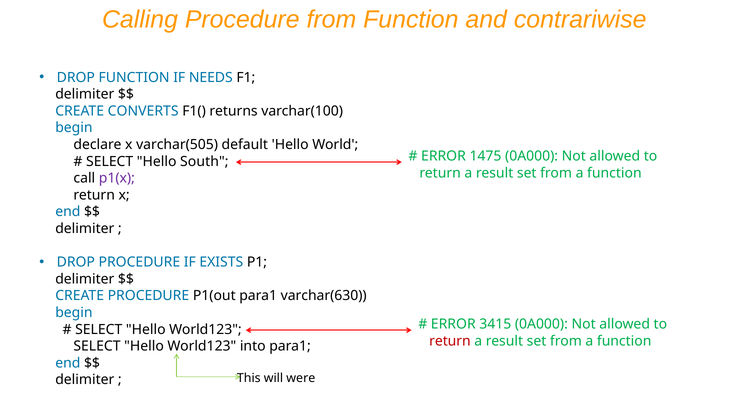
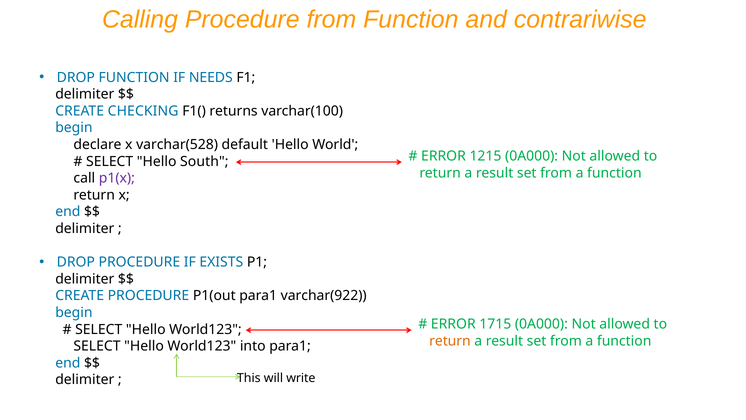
CONVERTS: CONVERTS -> CHECKING (143, 111)
varchar(505: varchar(505 -> varchar(528 (177, 145)
1475: 1475 -> 1215 (485, 156)
varchar(630: varchar(630 -> varchar(922 (324, 296)
3415: 3415 -> 1715 (495, 324)
return colour: red -> orange (450, 341)
were: were -> write (301, 378)
